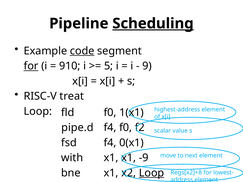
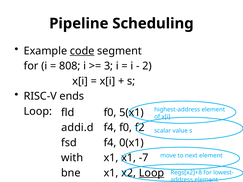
Scheduling underline: present -> none (153, 24)
for underline: present -> none (31, 66)
910: 910 -> 808 (70, 66)
5: 5 -> 3 (109, 66)
9: 9 -> 2 (147, 66)
treat: treat -> ends (72, 96)
1(x1: 1(x1 -> 5(x1 (132, 113)
pipe.d: pipe.d -> addi.d (77, 128)
-9: -9 -> -7 (144, 158)
